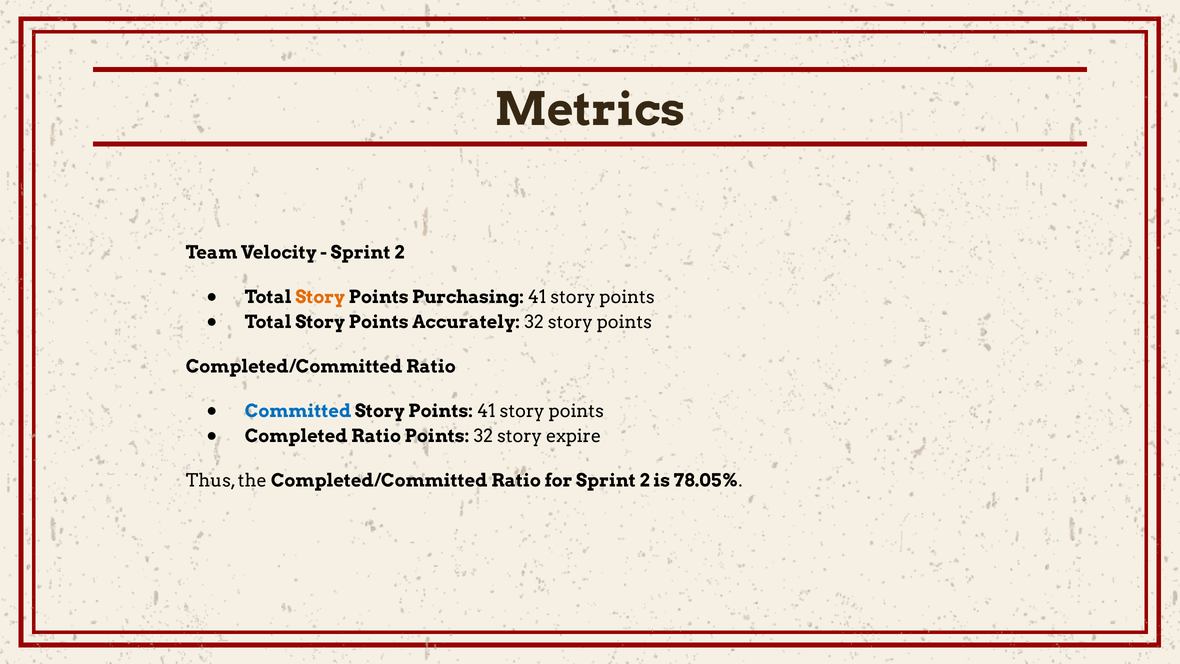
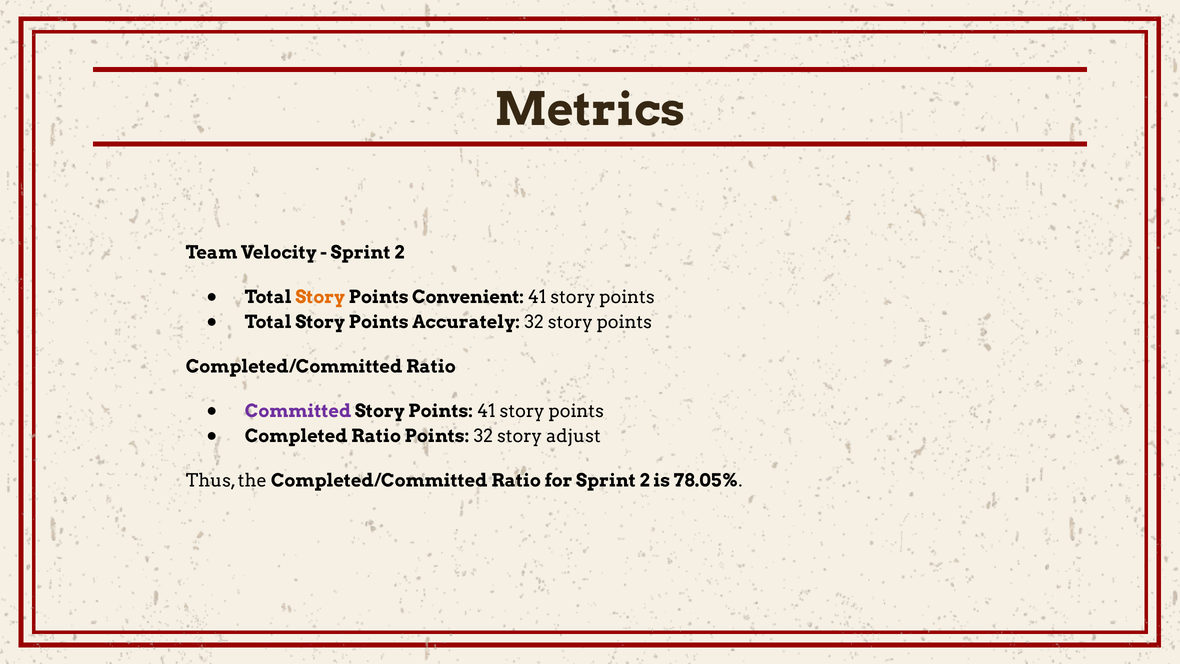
Purchasing: Purchasing -> Convenient (468, 297)
Committed colour: blue -> purple (298, 411)
expire: expire -> adjust (574, 436)
